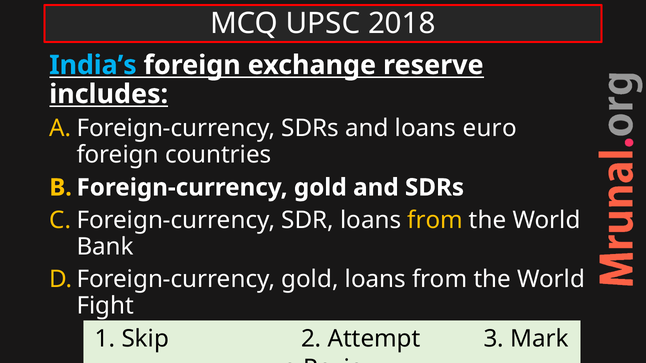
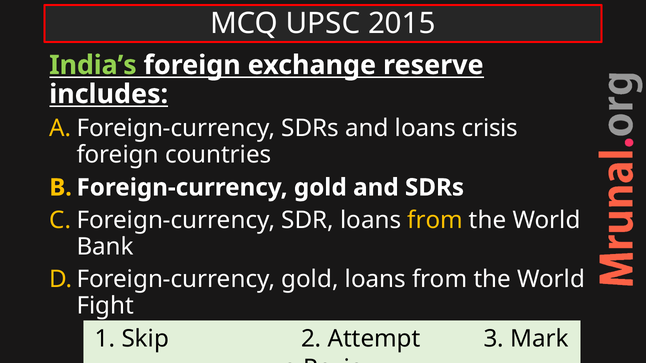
2018: 2018 -> 2015 (402, 23)
India’s colour: light blue -> light green (93, 65)
euro: euro -> crisis (490, 129)
